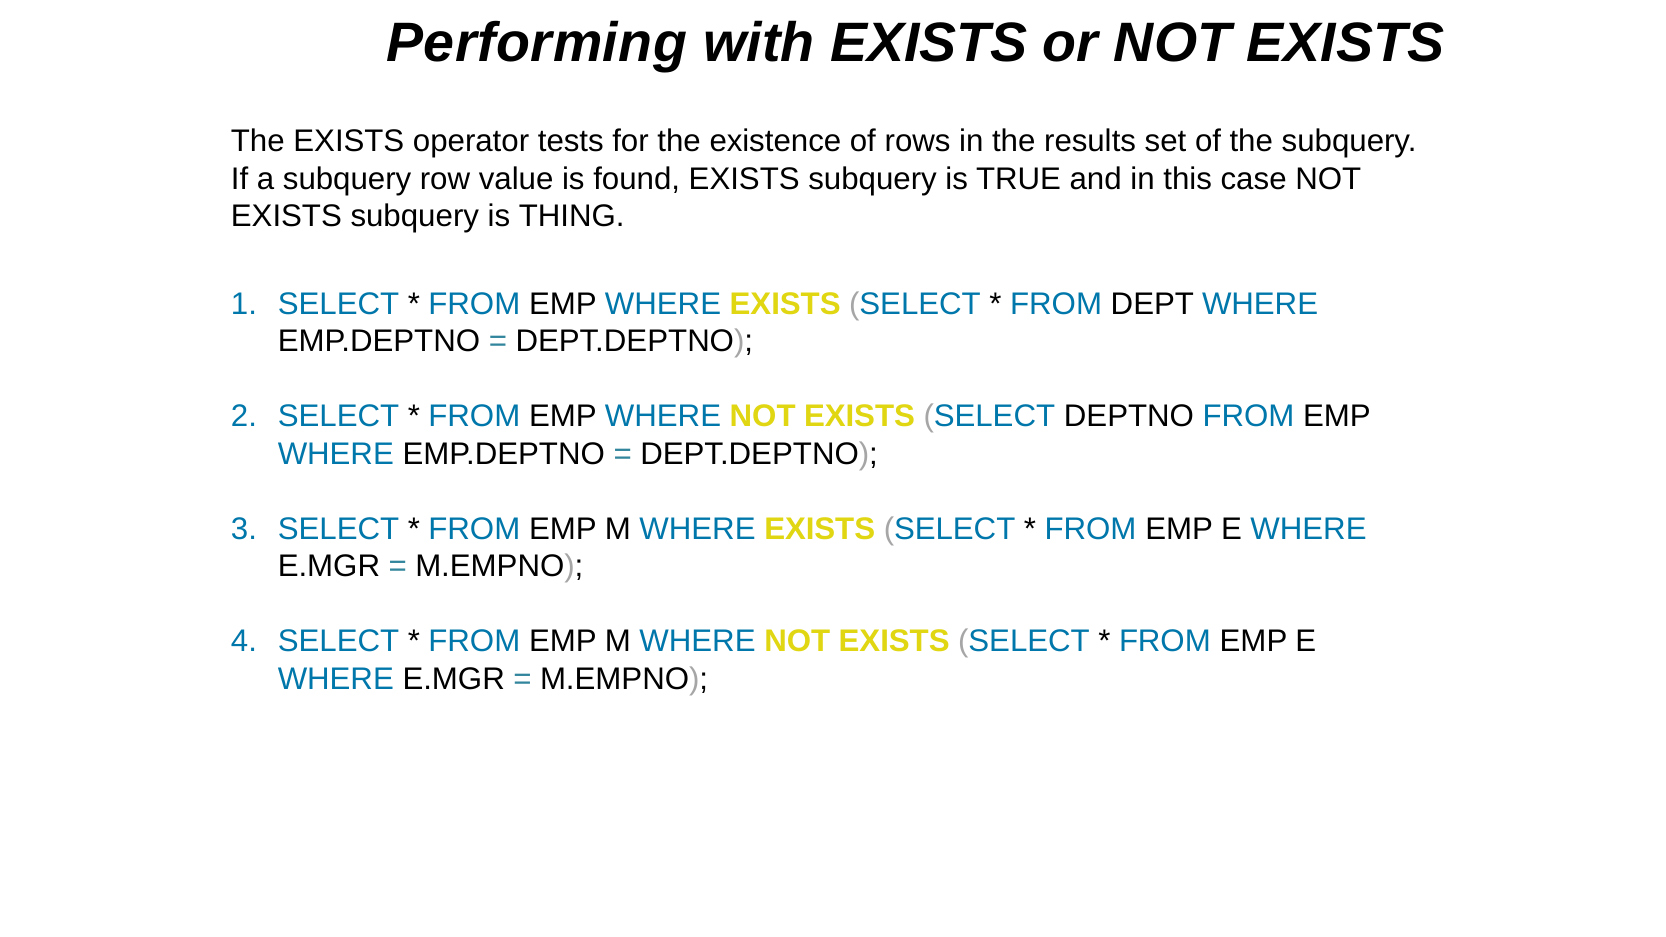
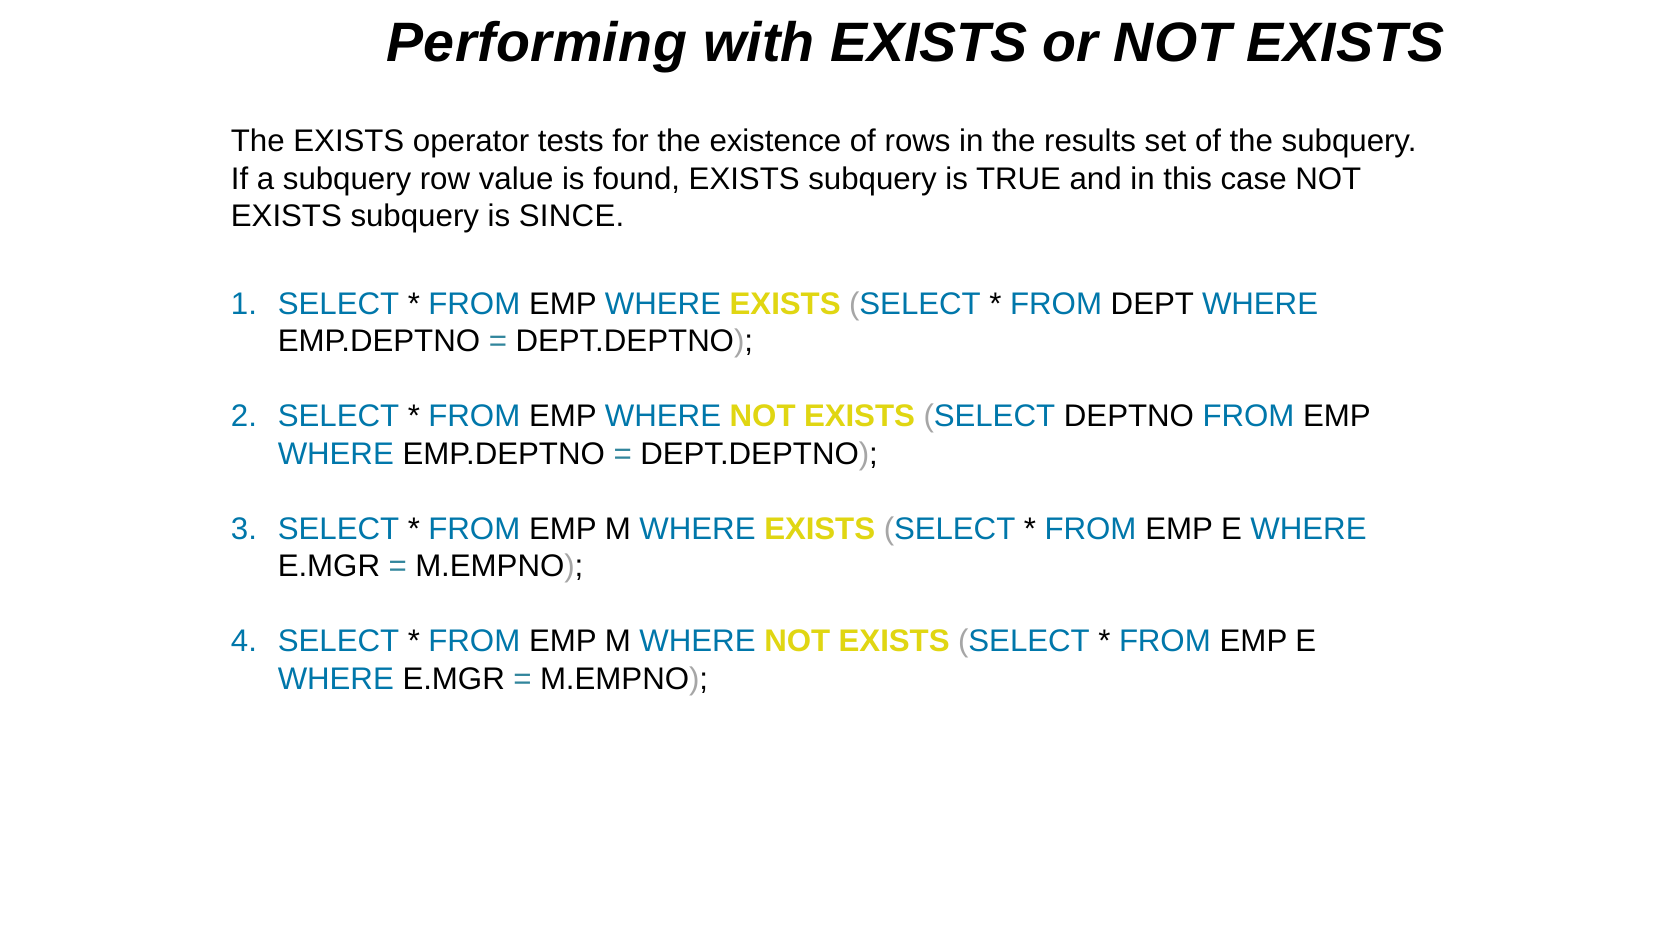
THING: THING -> SINCE (572, 217)
